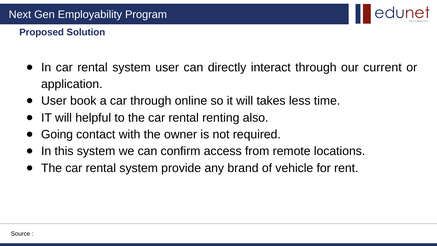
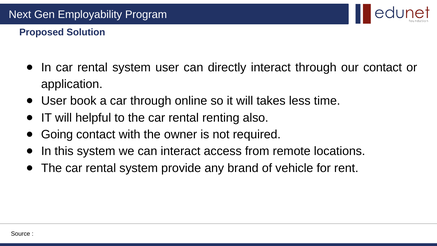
our current: current -> contact (383, 67)
can confirm: confirm -> interact (181, 151)
